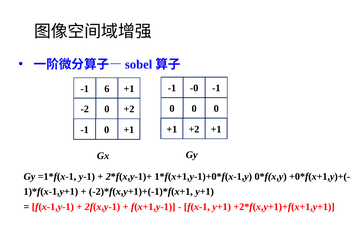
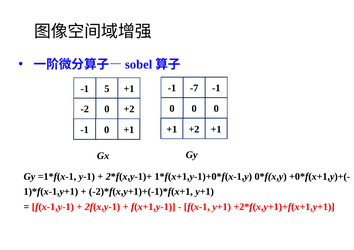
-0: -0 -> -7 (194, 88)
6: 6 -> 5 (107, 89)
